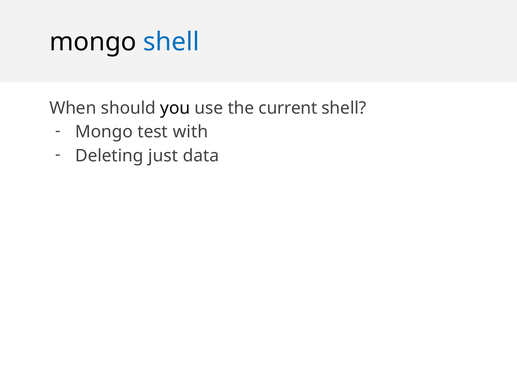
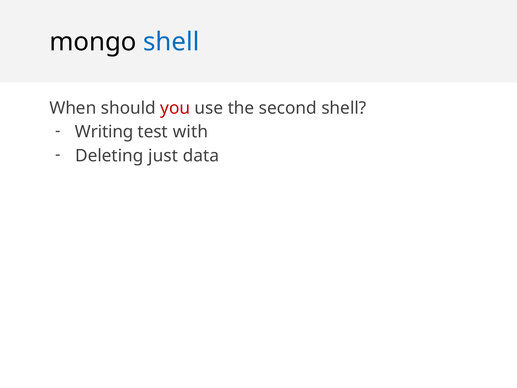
you colour: black -> red (175, 108)
current: current -> second (288, 108)
Mongo: Mongo -> Writing (104, 132)
